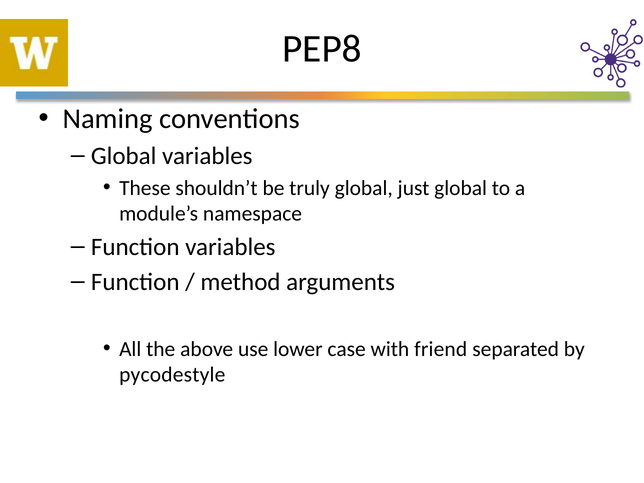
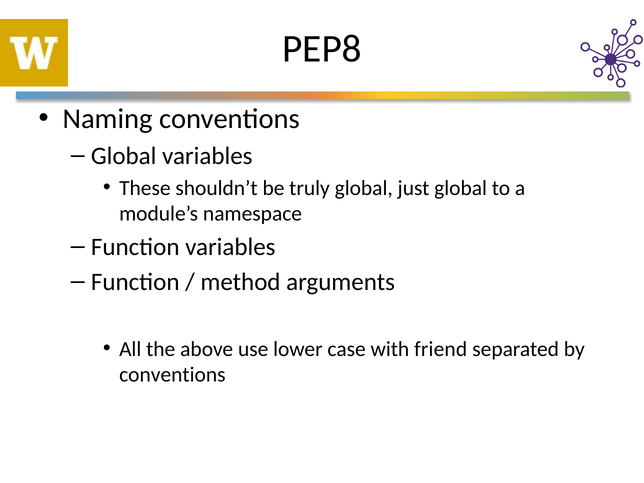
pycodestyle: pycodestyle -> conventions (172, 375)
